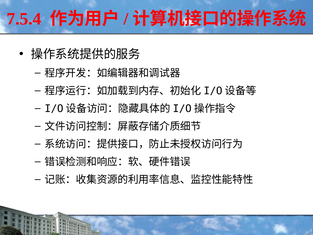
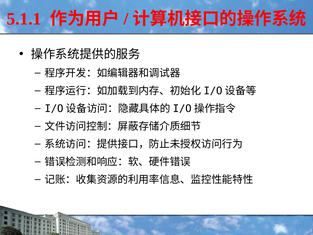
7.5.4: 7.5.4 -> 5.1.1 (24, 19)
